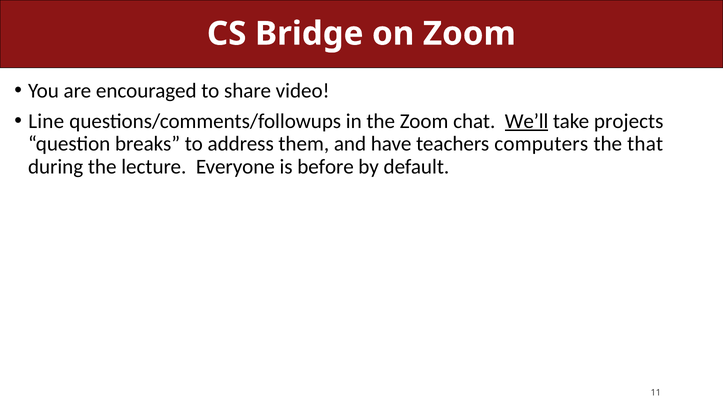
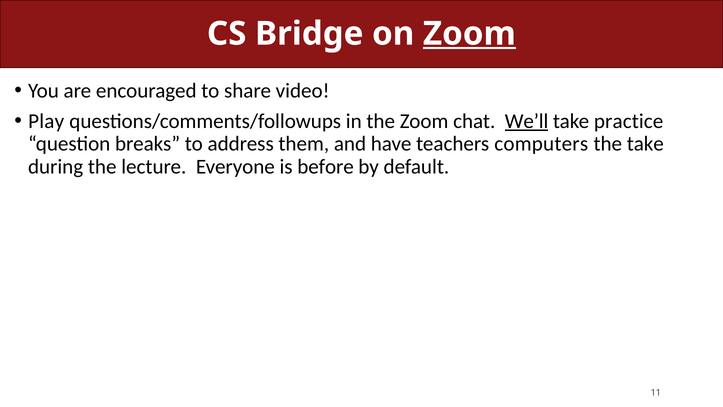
Zoom underline: none -> present (469, 34)
Line: Line -> Play (46, 121)
projects: projects -> practice (629, 121)
the that: that -> take (645, 144)
